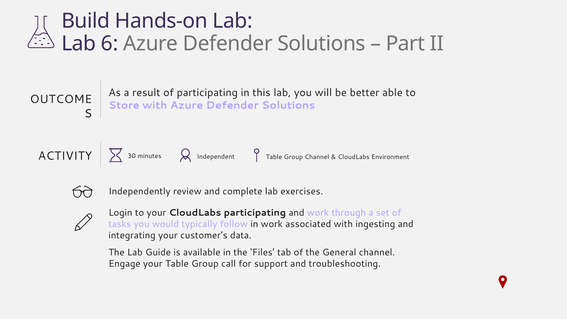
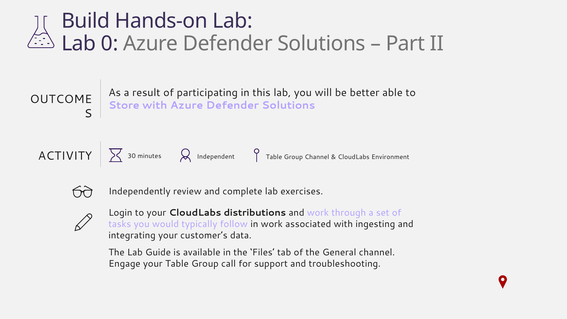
6: 6 -> 0 (110, 44)
CloudLabs participating: participating -> distributions (255, 213)
